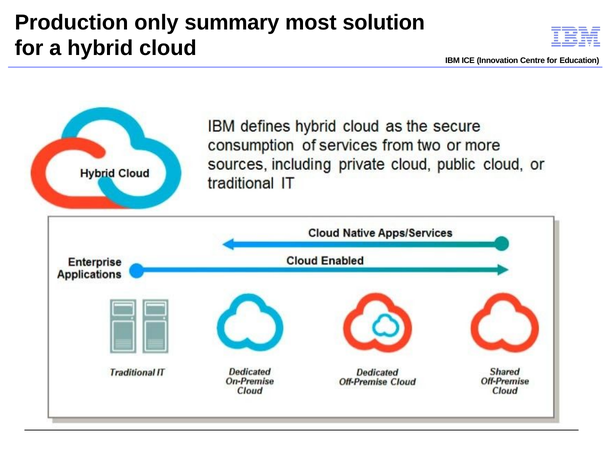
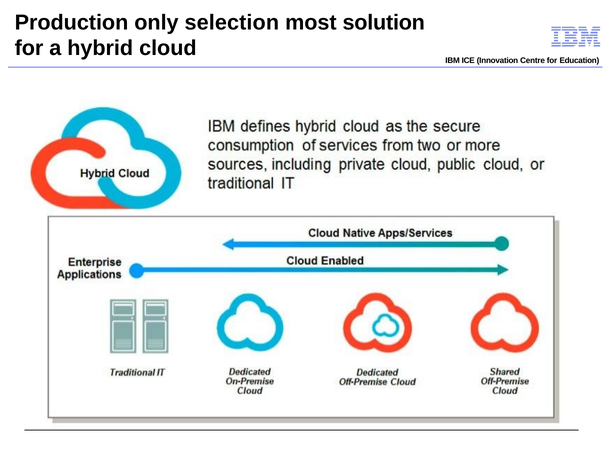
summary: summary -> selection (232, 22)
